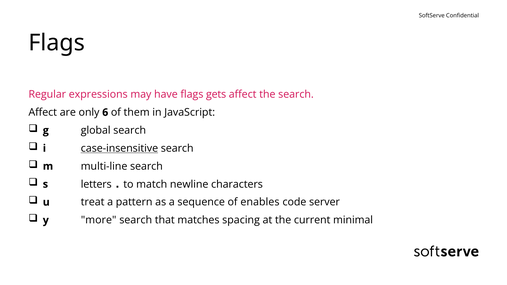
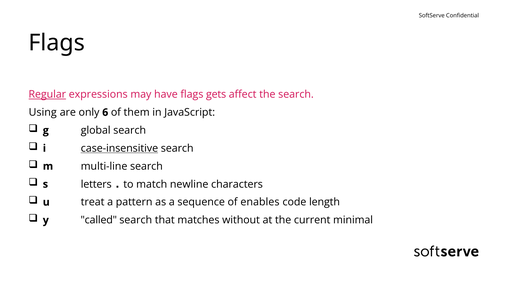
Regular underline: none -> present (47, 95)
Affect: Affect -> Using (43, 112)
server: server -> length (325, 202)
more: more -> called (99, 220)
spacing: spacing -> without (241, 220)
